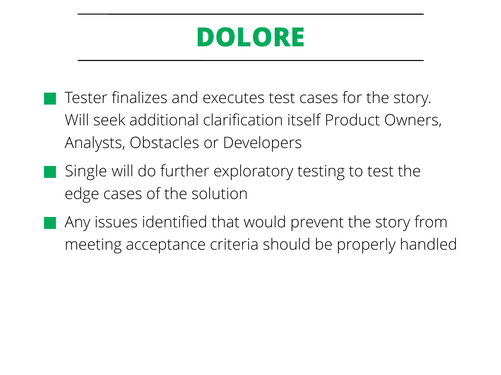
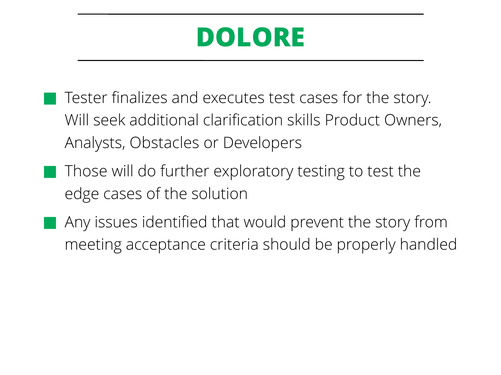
itself: itself -> skills (304, 121)
Single: Single -> Those (86, 172)
